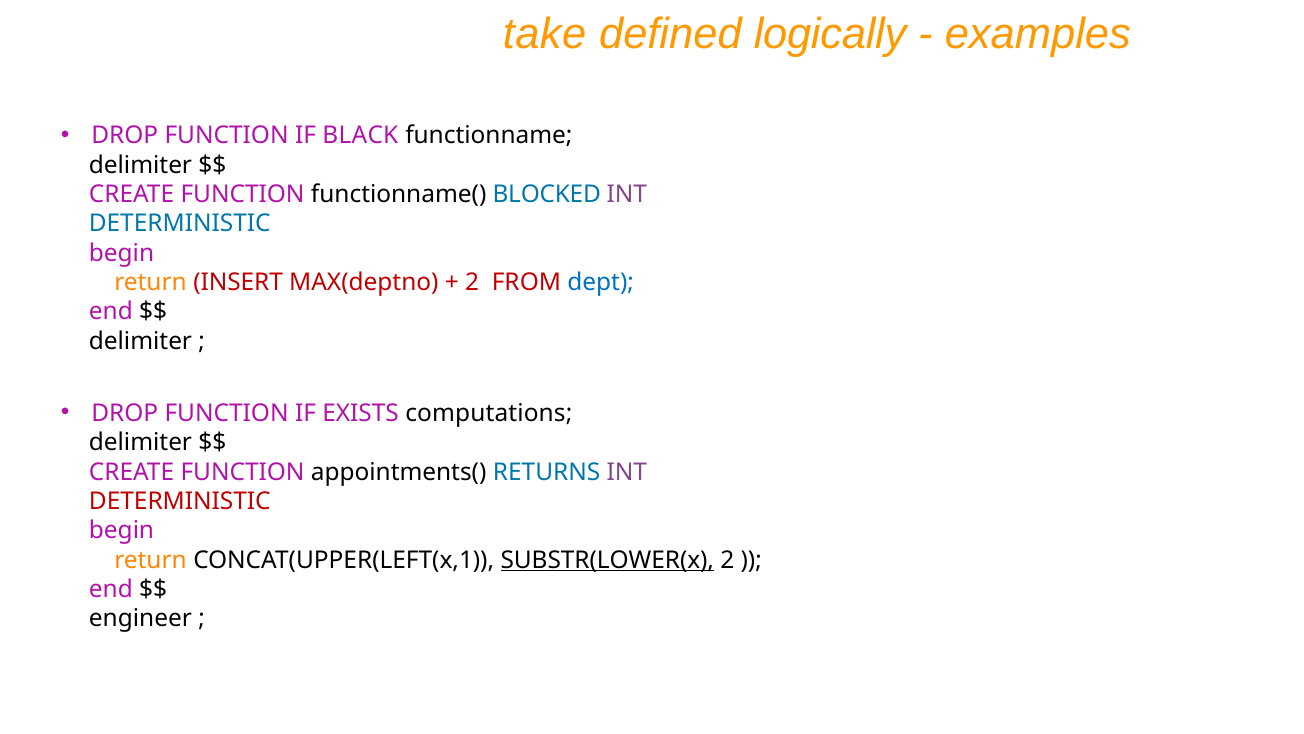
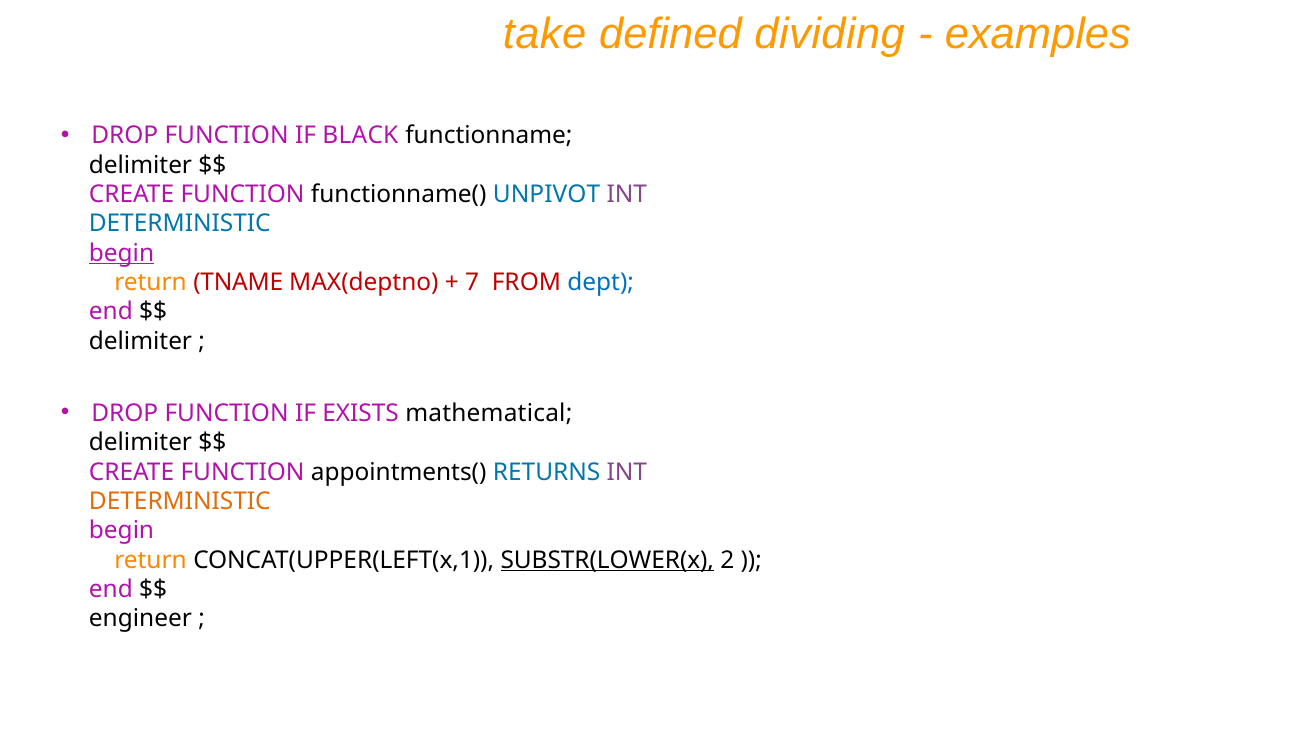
logically: logically -> dividing (830, 34)
BLOCKED: BLOCKED -> UNPIVOT (547, 194)
begin underline: none -> present (122, 253)
INSERT: INSERT -> TNAME (238, 282)
2: 2 -> 7 (472, 282)
computations: computations -> mathematical (489, 413)
DETERMINISTIC colour: red -> orange (180, 501)
